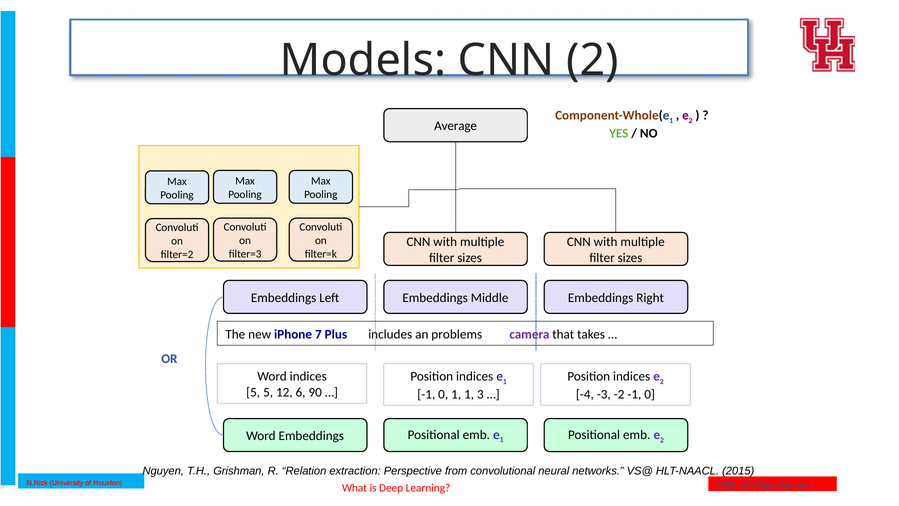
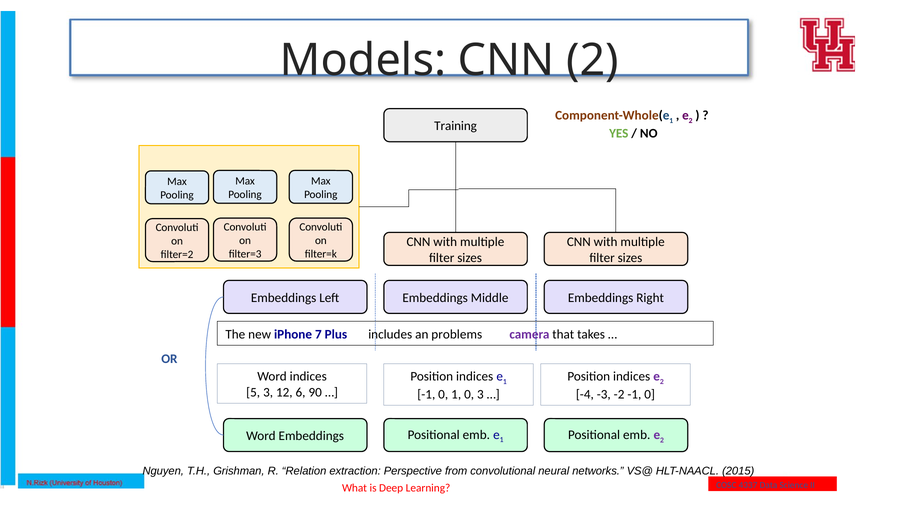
Average: Average -> Training (456, 126)
5 5: 5 -> 3 (268, 392)
1 1: 1 -> 0 (469, 394)
